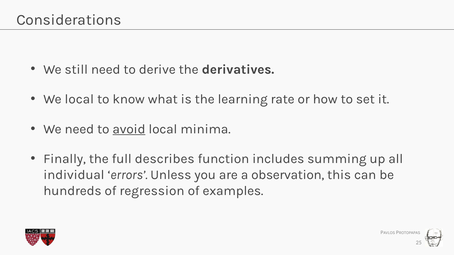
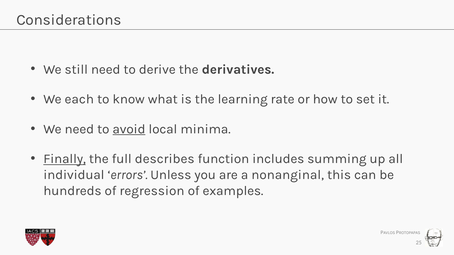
We local: local -> each (79, 99)
Finally underline: none -> present (65, 159)
observation: observation -> nonanginal (288, 175)
